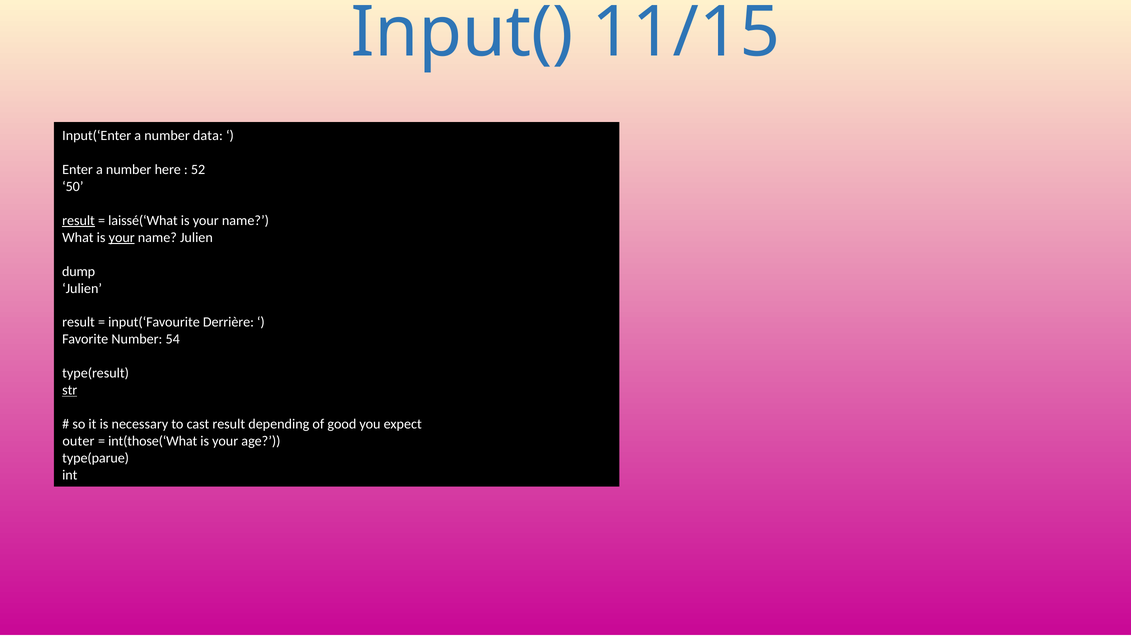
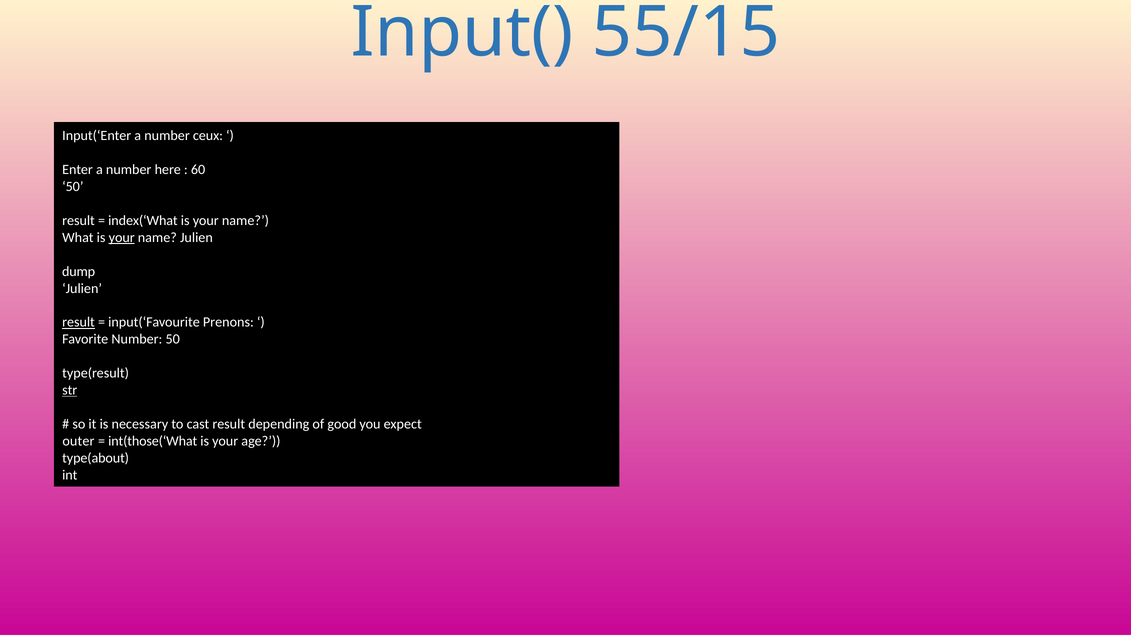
11/15: 11/15 -> 55/15 (686, 32)
data: data -> ceux (208, 136)
52: 52 -> 60 (198, 170)
result underline: present -> none (79, 221)
laissé(‘What: laissé(‘What -> index(‘What (143, 221)
result underline: none -> present (79, 322)
Derrière: Derrière -> Prenons (228, 322)
Number 54: 54 -> 50 (173, 339)
type(parue: type(parue -> type(about (96, 458)
